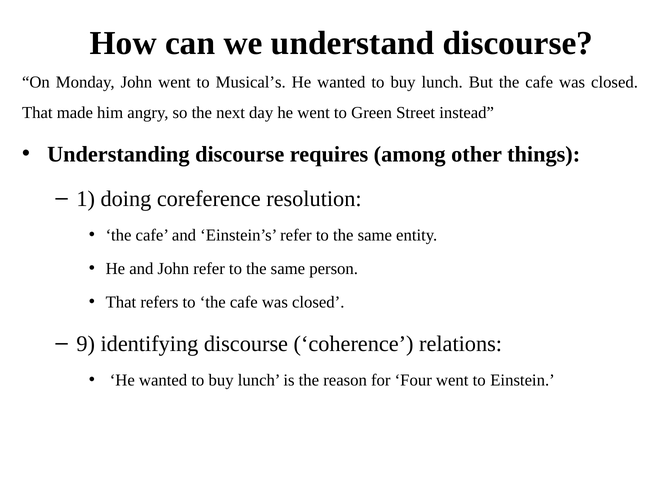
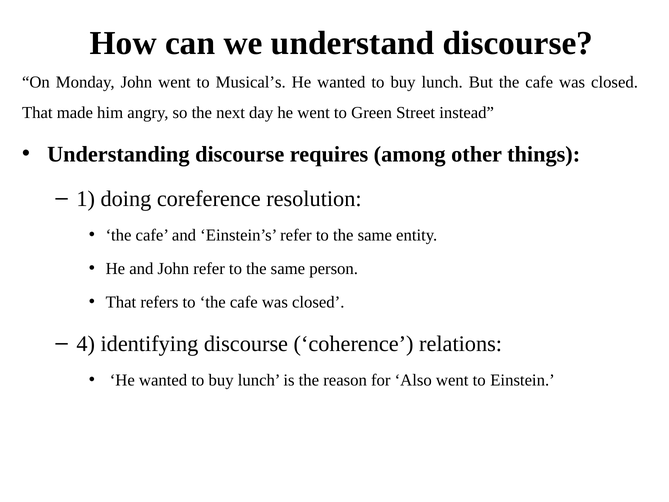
9: 9 -> 4 (86, 344)
Four: Four -> Also (413, 380)
